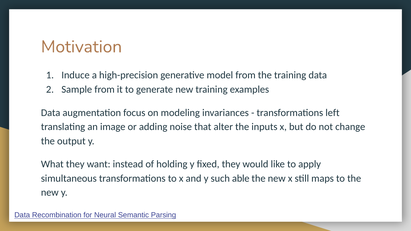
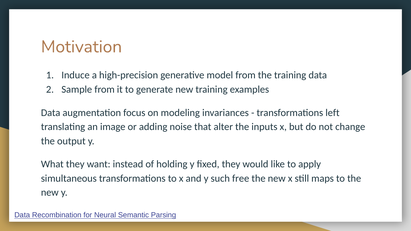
able: able -> free (241, 179)
